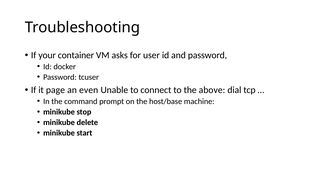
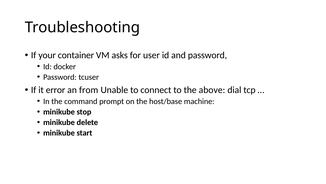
page: page -> error (56, 90)
even: even -> from (89, 90)
